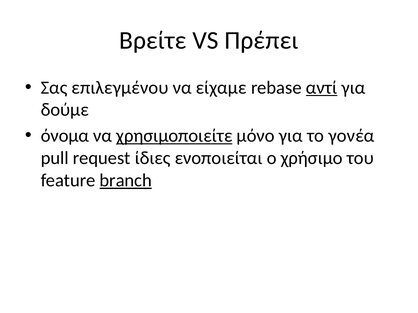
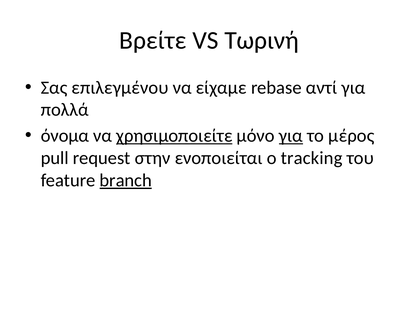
Πρέπει: Πρέπει -> Τωρινή (262, 40)
αντί underline: present -> none (322, 88)
δούμε: δούμε -> πολλά (65, 110)
για underline: none -> present (291, 136)
γονέα: γονέα -> μέρος (351, 136)
ίδιες: ίδιες -> στην (153, 158)
χρήσιμο: χρήσιμο -> tracking (312, 158)
